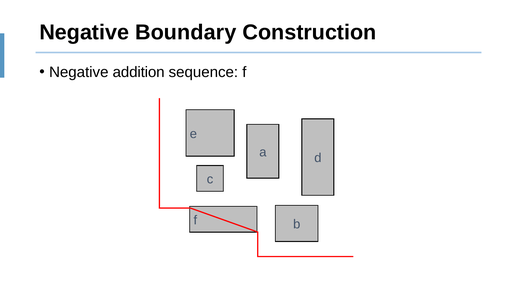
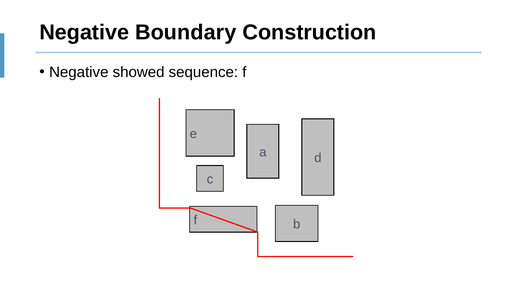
addition: addition -> showed (139, 72)
